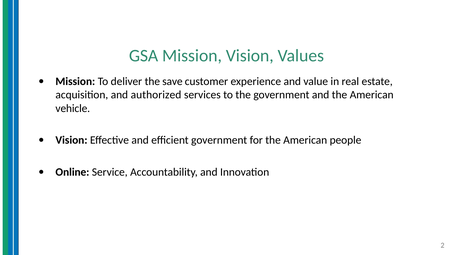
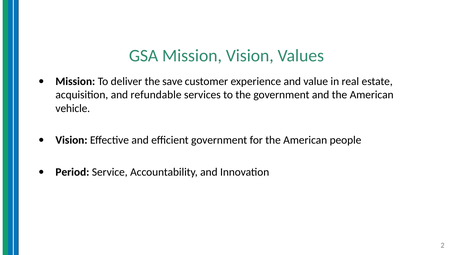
authorized: authorized -> refundable (156, 95)
Online: Online -> Period (72, 172)
